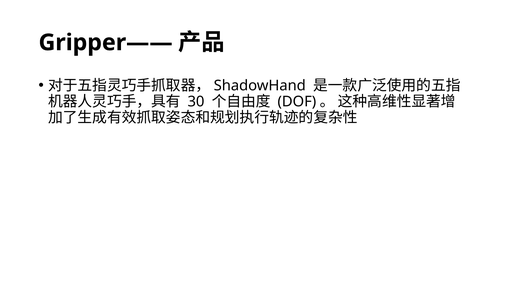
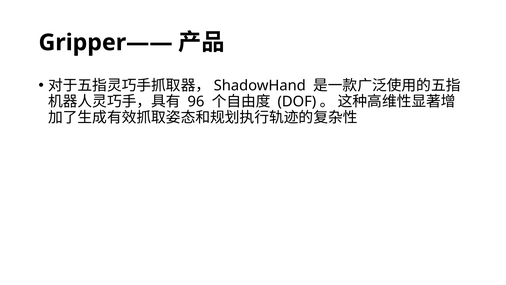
30: 30 -> 96 (196, 101)
